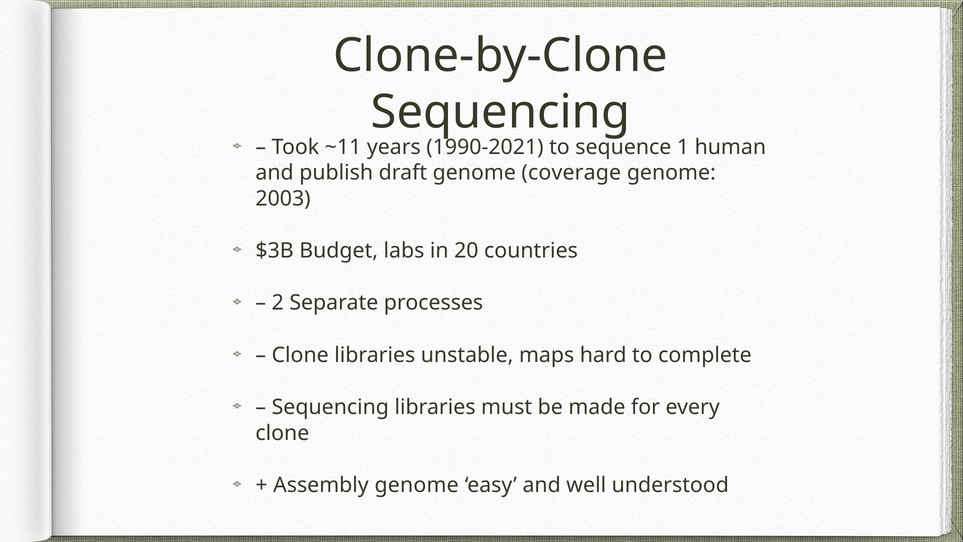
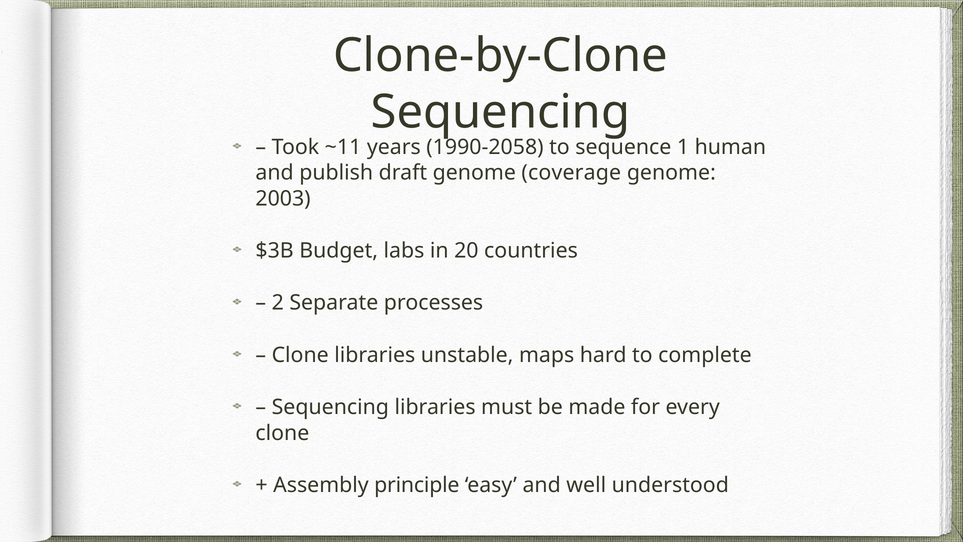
1990-2021: 1990-2021 -> 1990-2058 (485, 147)
Assembly genome: genome -> principle (417, 485)
